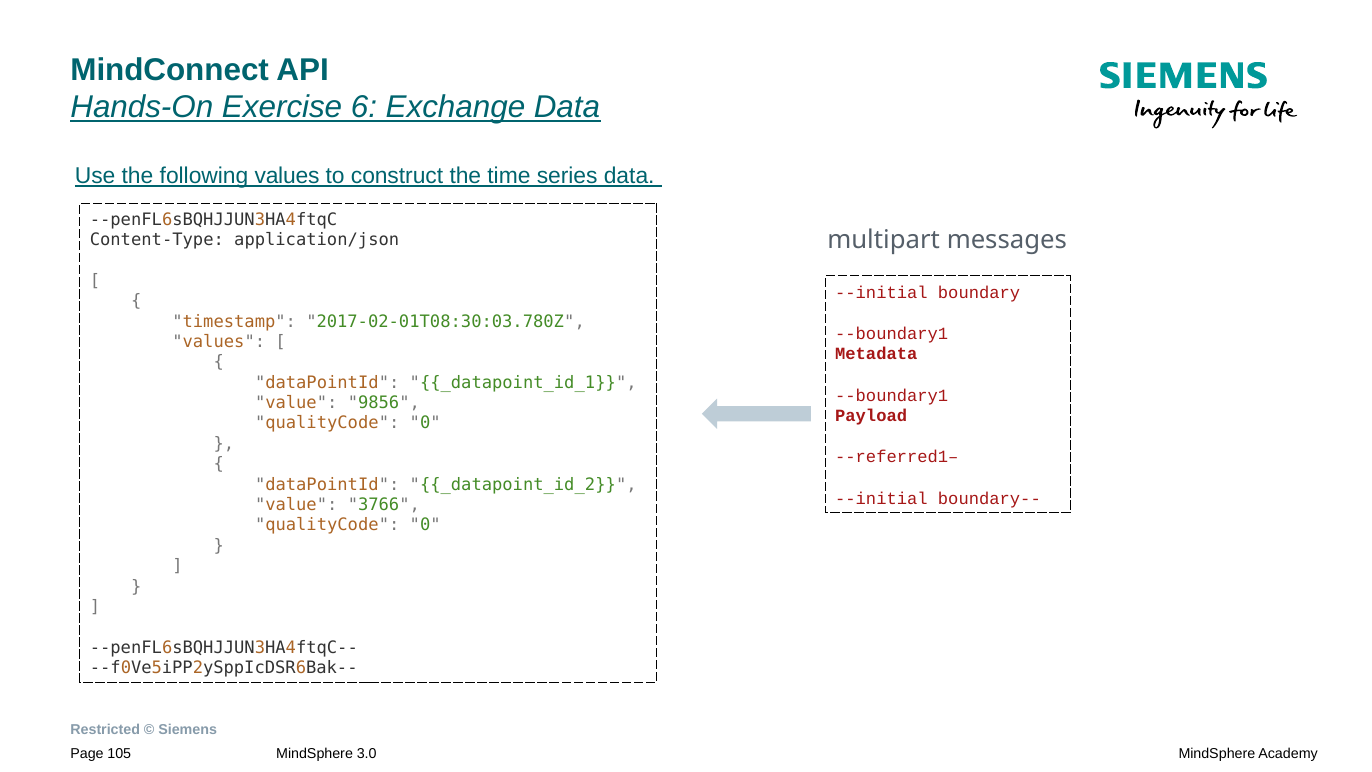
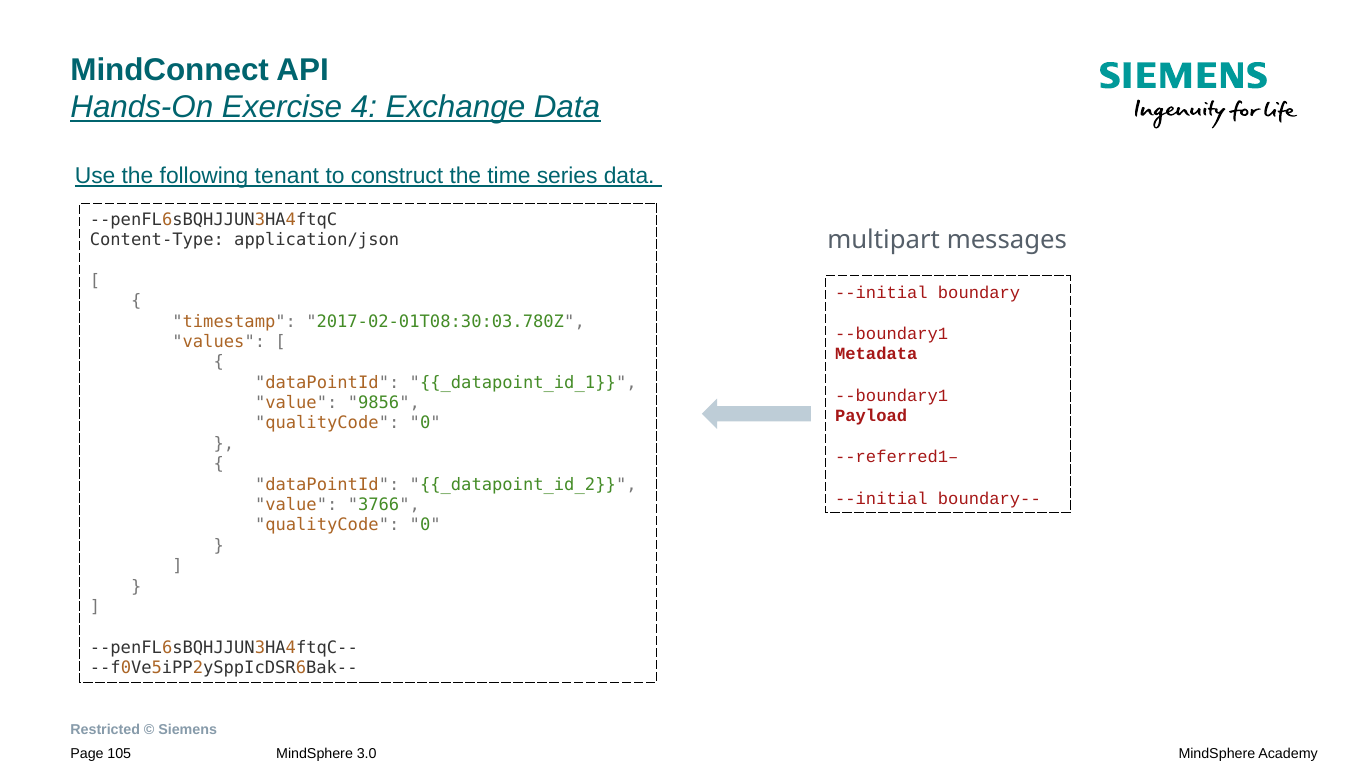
6: 6 -> 4 (364, 107)
following values: values -> tenant (287, 176)
